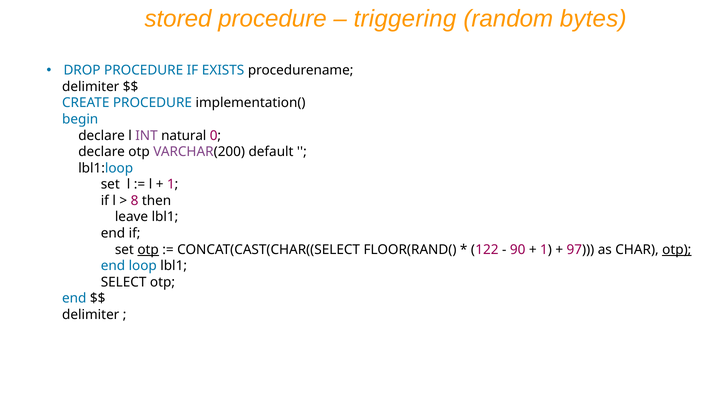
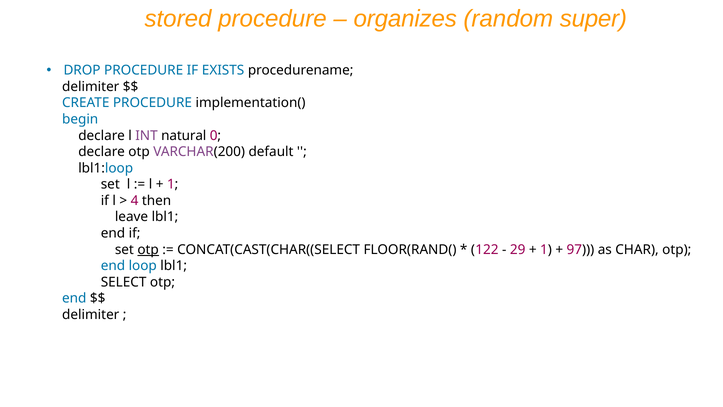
triggering: triggering -> organizes (405, 19)
bytes: bytes -> super (593, 19)
8: 8 -> 4 (135, 201)
90: 90 -> 29 (518, 249)
otp underline: present -> none (677, 249)
